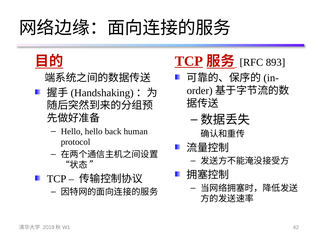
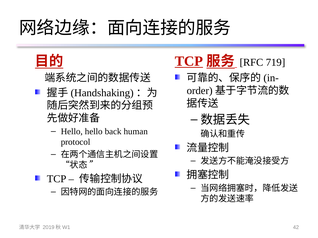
893: 893 -> 719 (276, 63)
